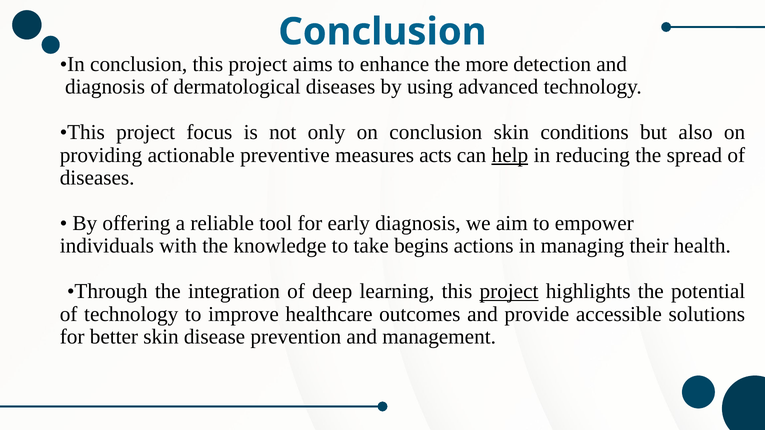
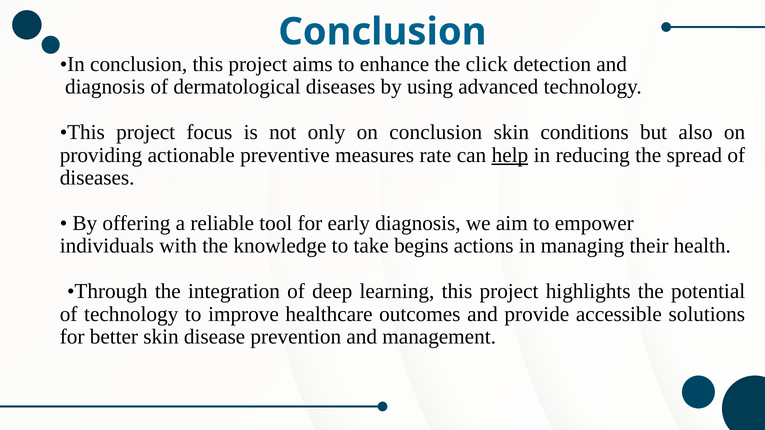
more: more -> click (487, 64)
acts: acts -> rate (435, 155)
project underline: present -> none (509, 292)
